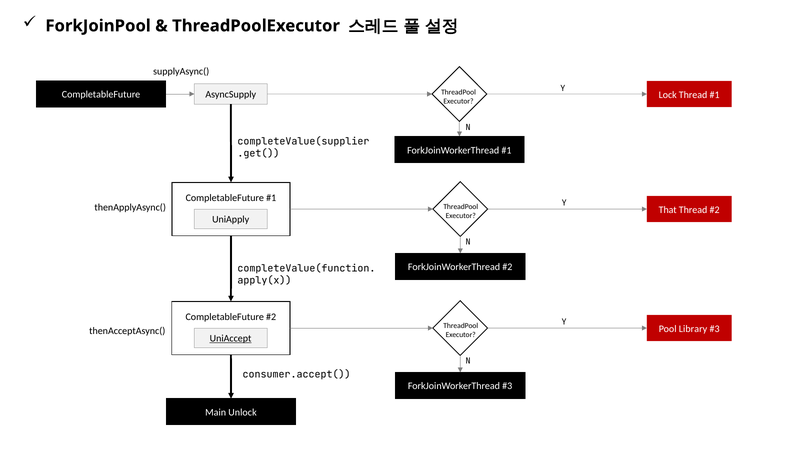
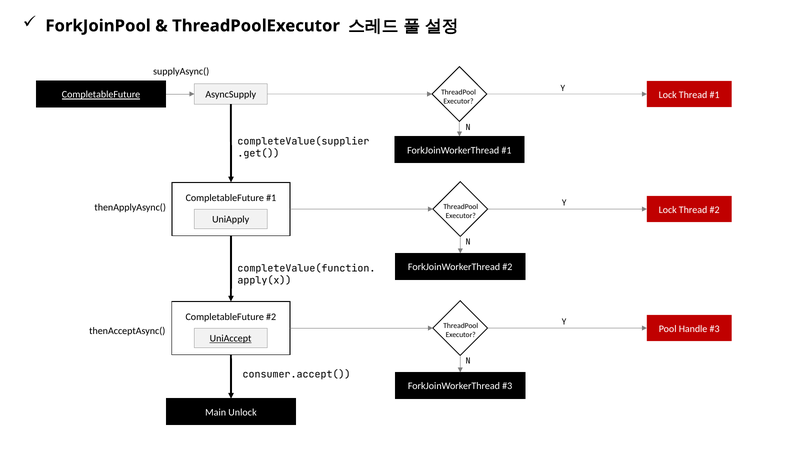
CompletableFuture underline: none -> present (101, 95)
That: That -> Lock (668, 210)
Library: Library -> Handle (693, 328)
